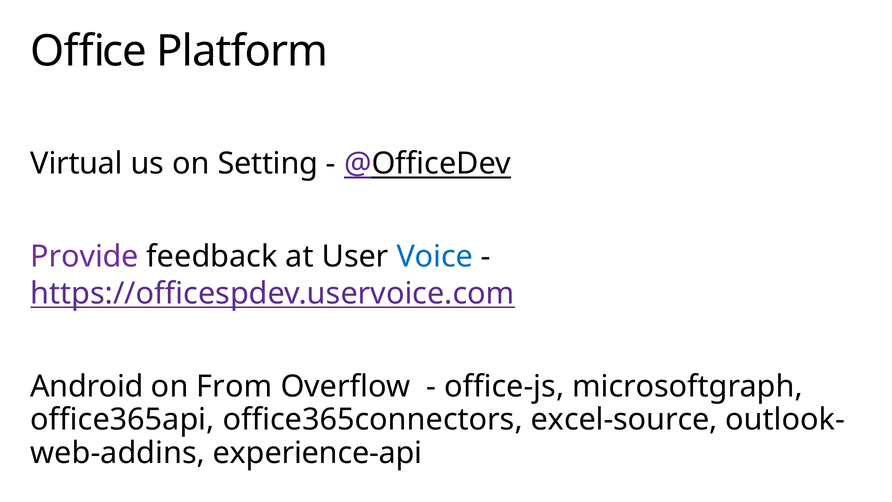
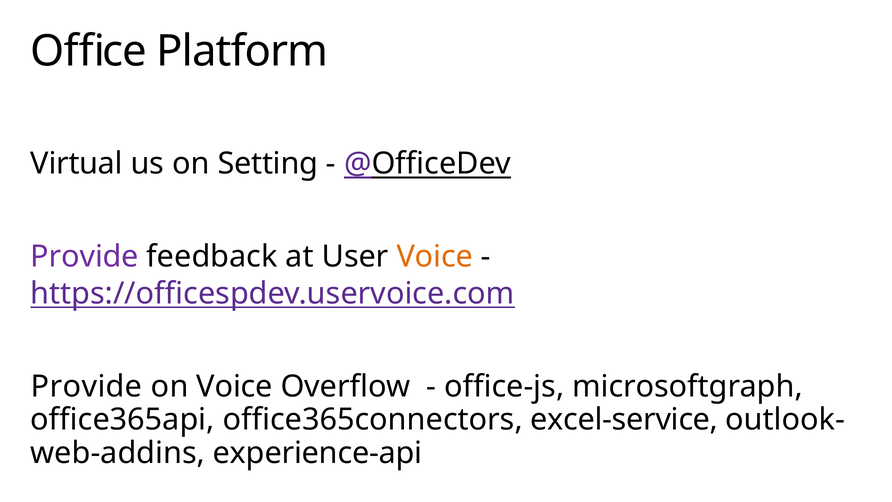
Voice colour: blue -> orange (435, 257)
Android: Android -> Provide (87, 387)
on From: From -> Voice (235, 387)
excel-source: excel-source -> excel-service (624, 420)
